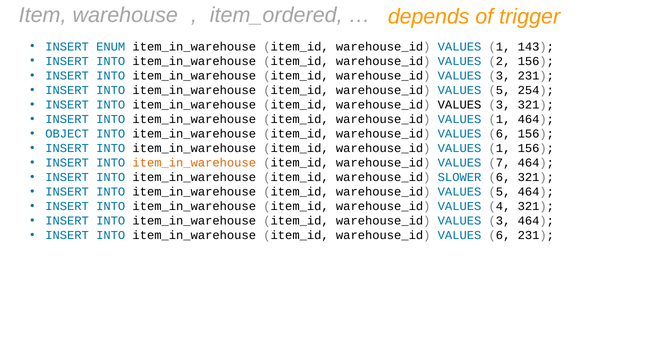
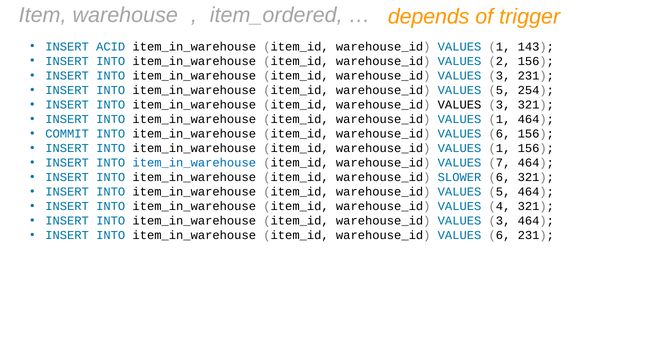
ENUM: ENUM -> ACID (111, 47)
OBJECT: OBJECT -> COMMIT (67, 134)
item_in_warehouse colour: orange -> blue (194, 163)
